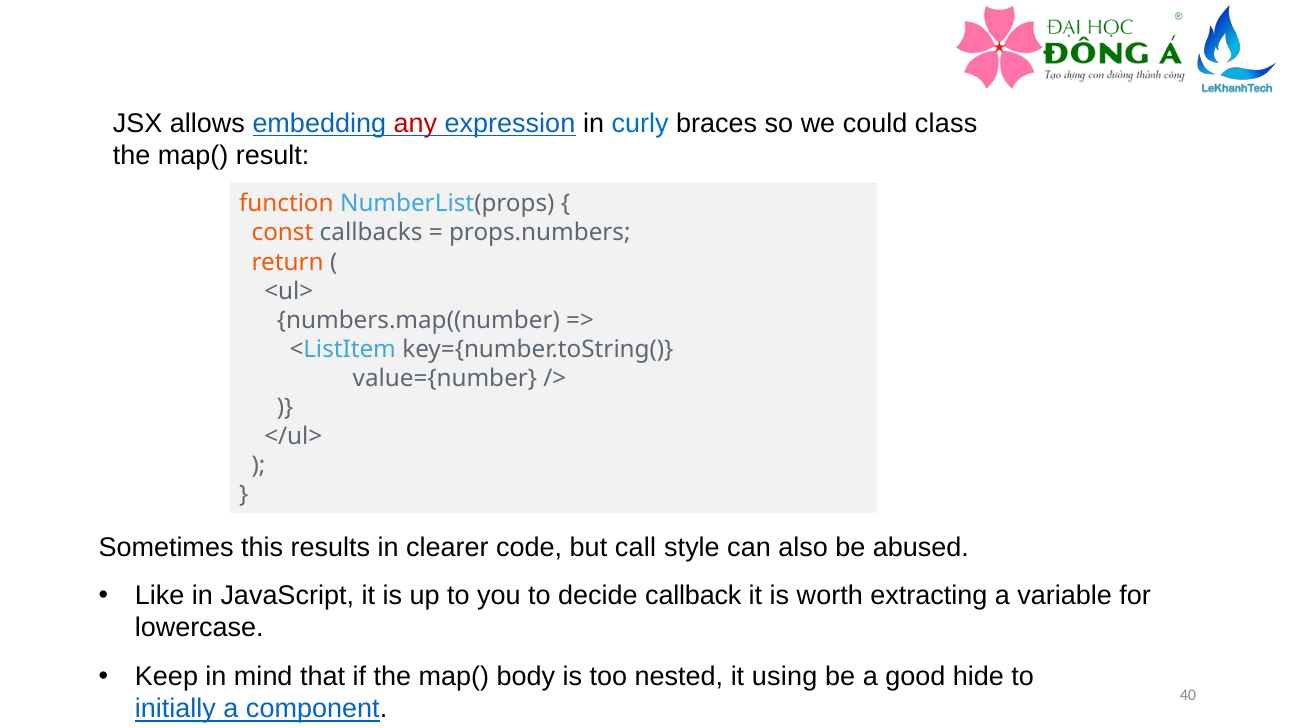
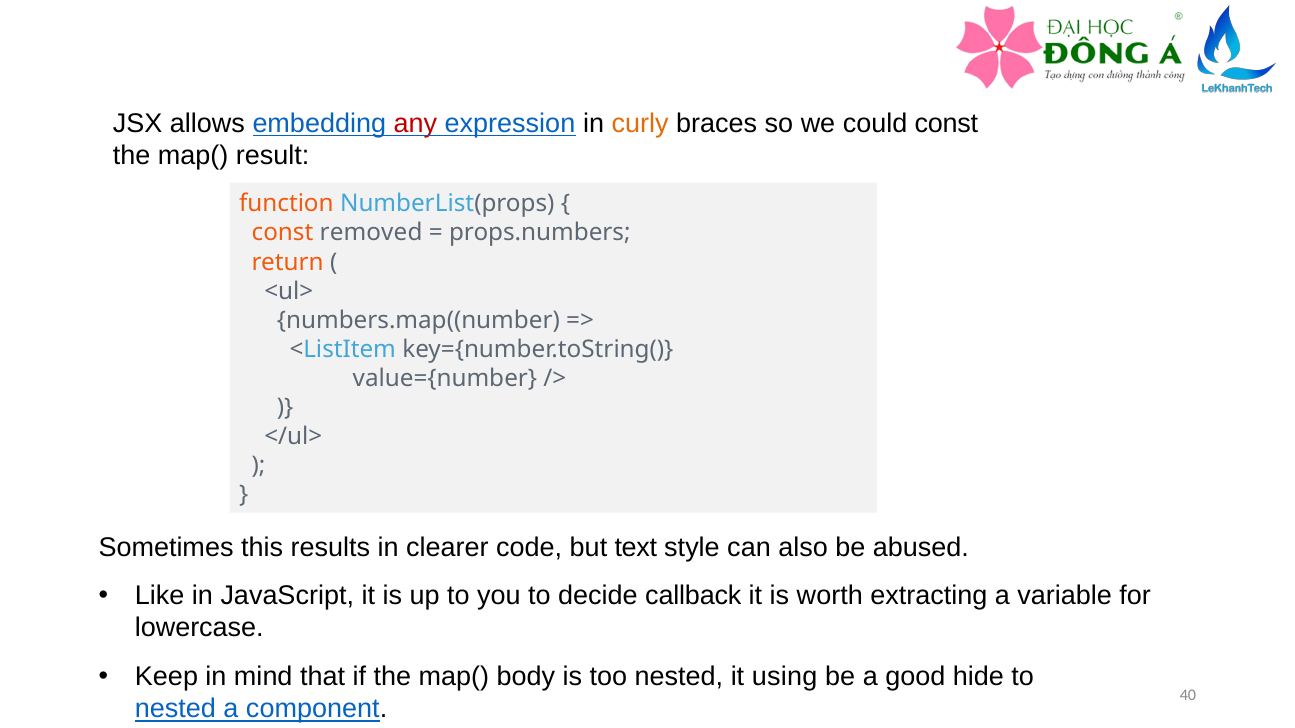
curly colour: blue -> orange (640, 124)
could class: class -> const (946, 124)
callbacks: callbacks -> removed (371, 233)
call: call -> text (636, 547)
initially: initially -> nested (175, 709)
